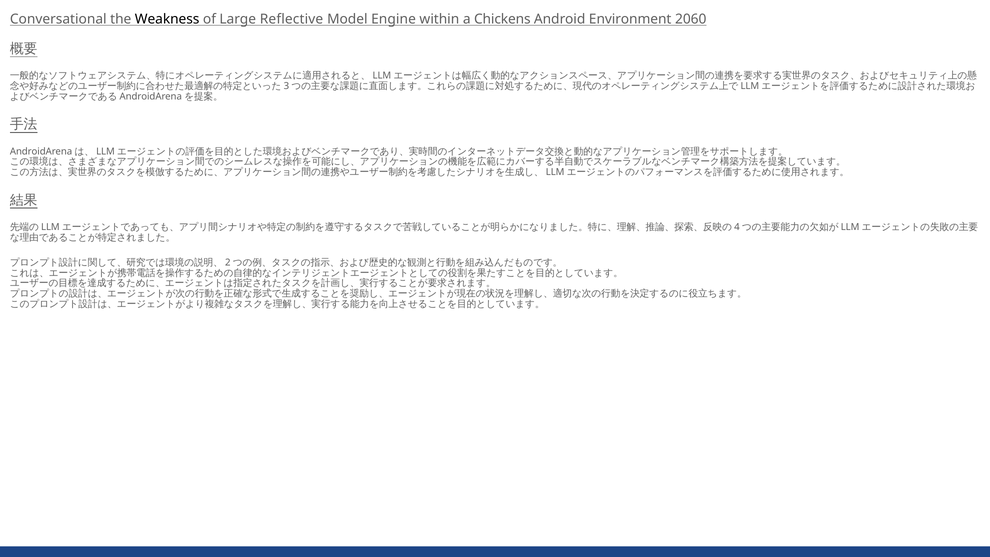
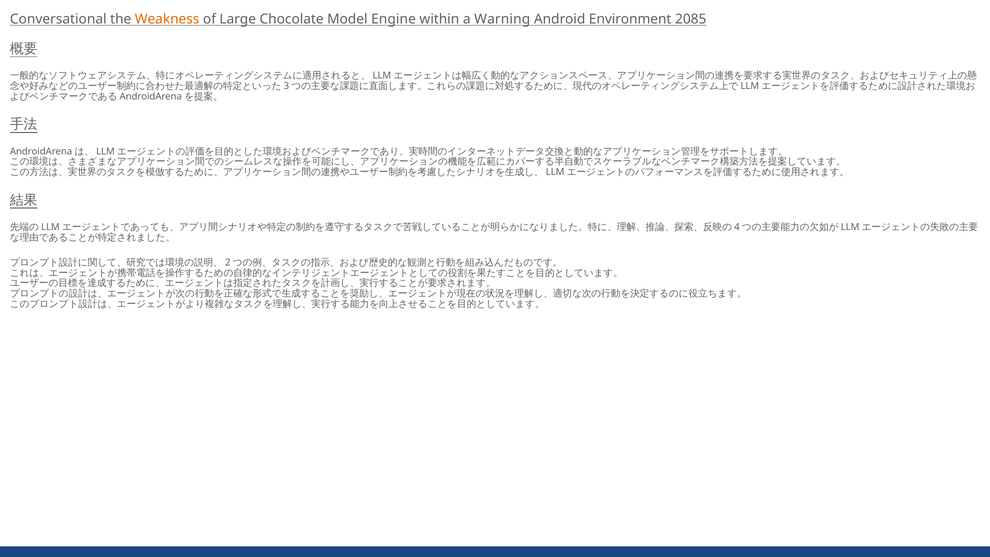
Weakness colour: black -> orange (167, 19)
Reflective: Reflective -> Chocolate (292, 19)
Chickens: Chickens -> Warning (502, 19)
2060: 2060 -> 2085 (691, 19)
